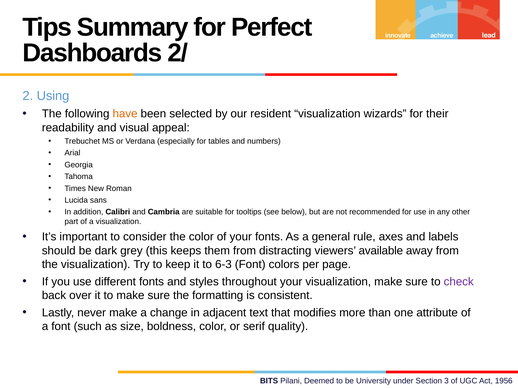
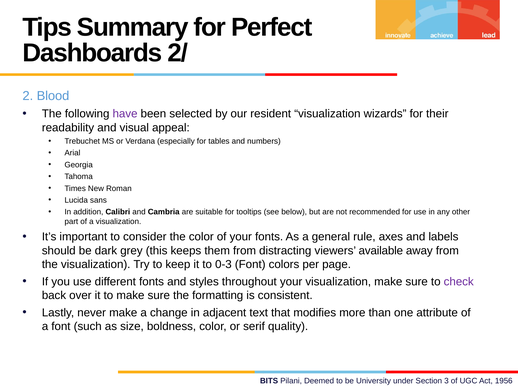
Using: Using -> Blood (53, 96)
have colour: orange -> purple (125, 114)
6-3: 6-3 -> 0-3 (223, 265)
